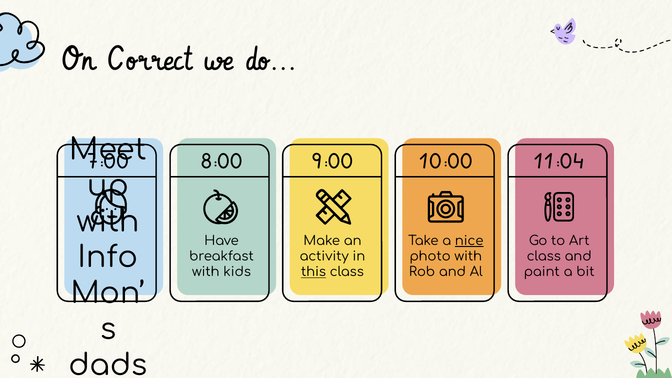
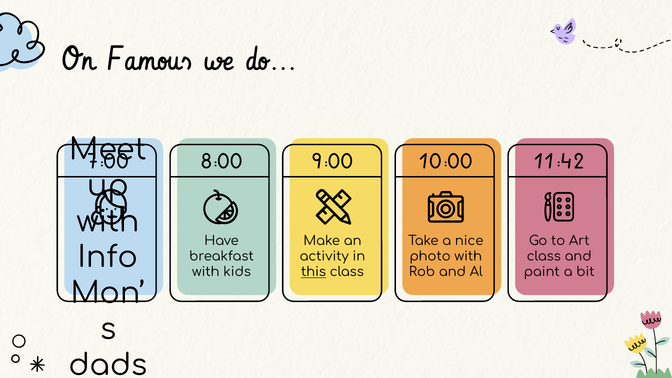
Correct: Correct -> Famous (149, 59)
11:04: 11:04 -> 11:42 (559, 162)
nice underline: present -> none (469, 241)
